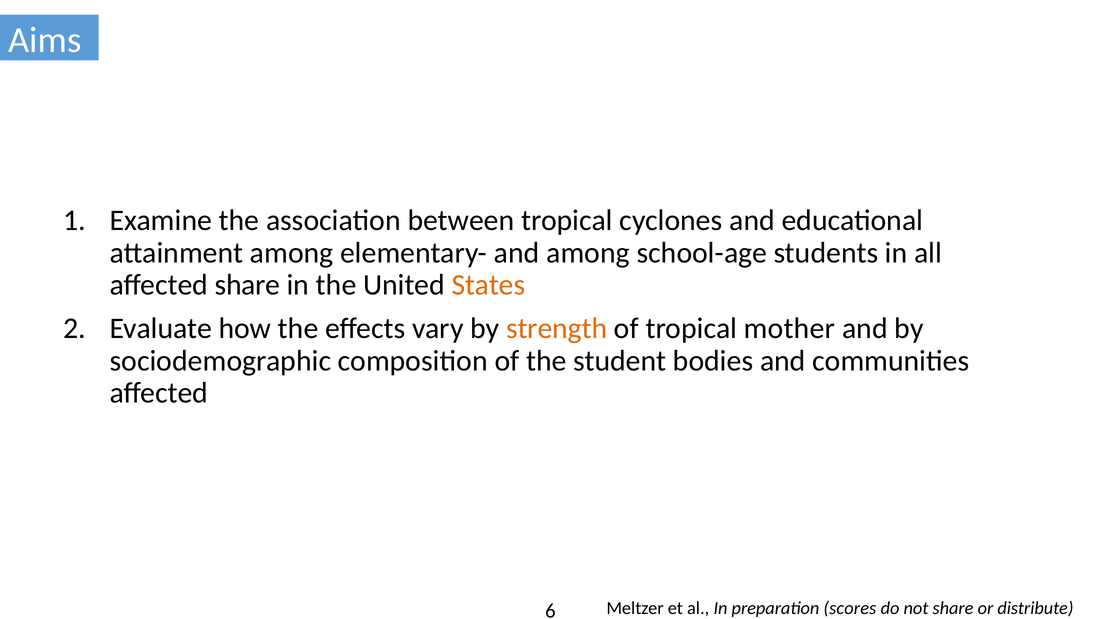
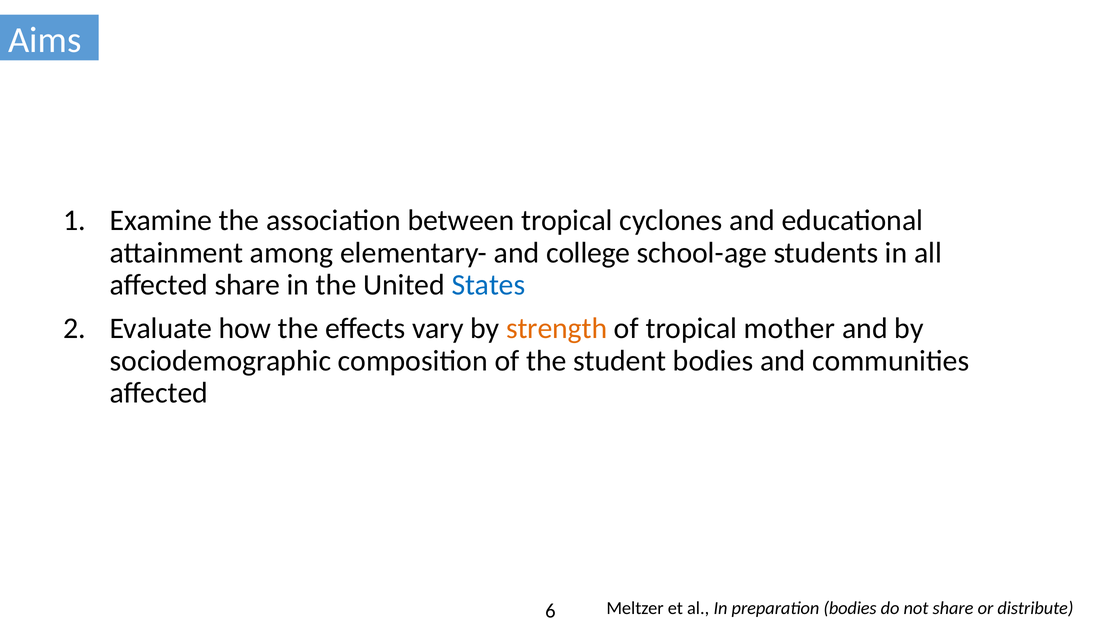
and among: among -> college (588, 253)
States colour: orange -> blue (488, 285)
preparation scores: scores -> bodies (850, 608)
